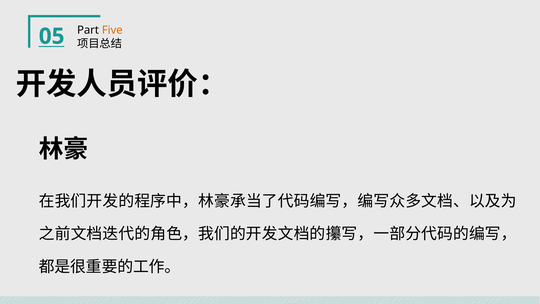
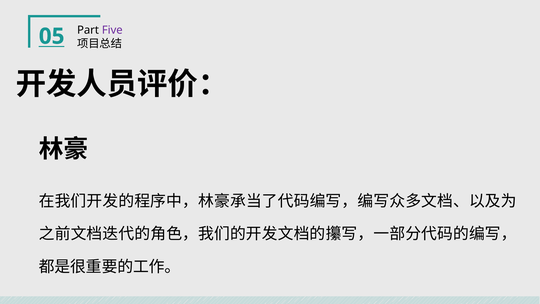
Five colour: orange -> purple (112, 30)
